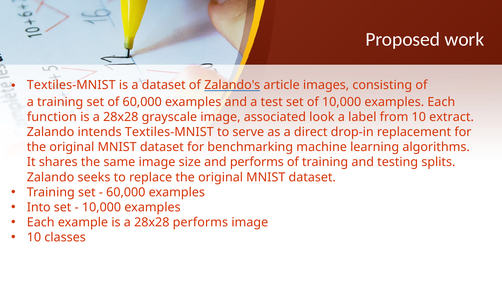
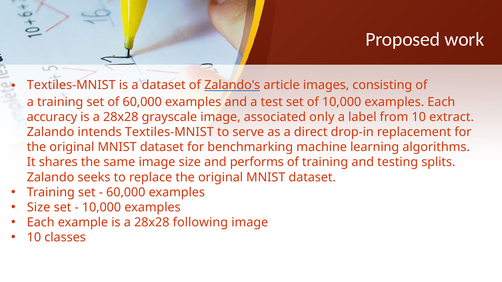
function: function -> accuracy (52, 117)
look: look -> only (322, 117)
Into: Into -> Size (39, 208)
28x28 performs: performs -> following (200, 223)
